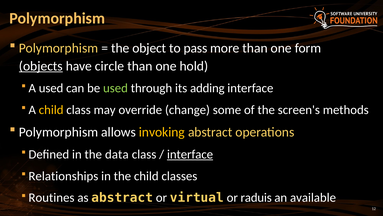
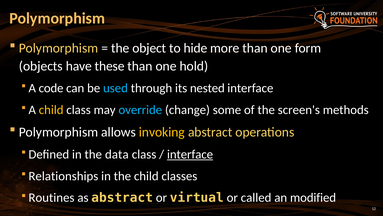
pass: pass -> hide (195, 48)
objects underline: present -> none (41, 66)
circle: circle -> these (110, 66)
A used: used -> code (51, 88)
used colour: light green -> light blue (115, 88)
adding: adding -> nested (207, 88)
override colour: white -> light blue (140, 110)
raduis: raduis -> called (256, 197)
available: available -> modified (313, 197)
